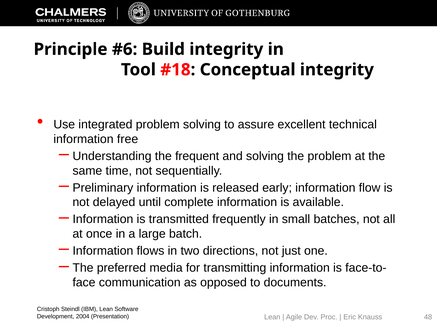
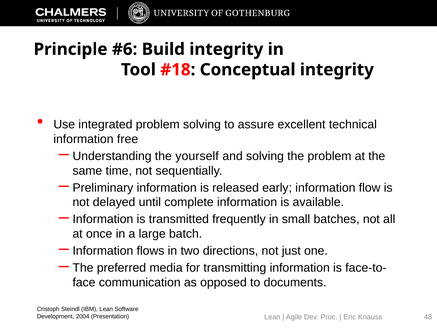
frequent: frequent -> yourself (197, 156)
